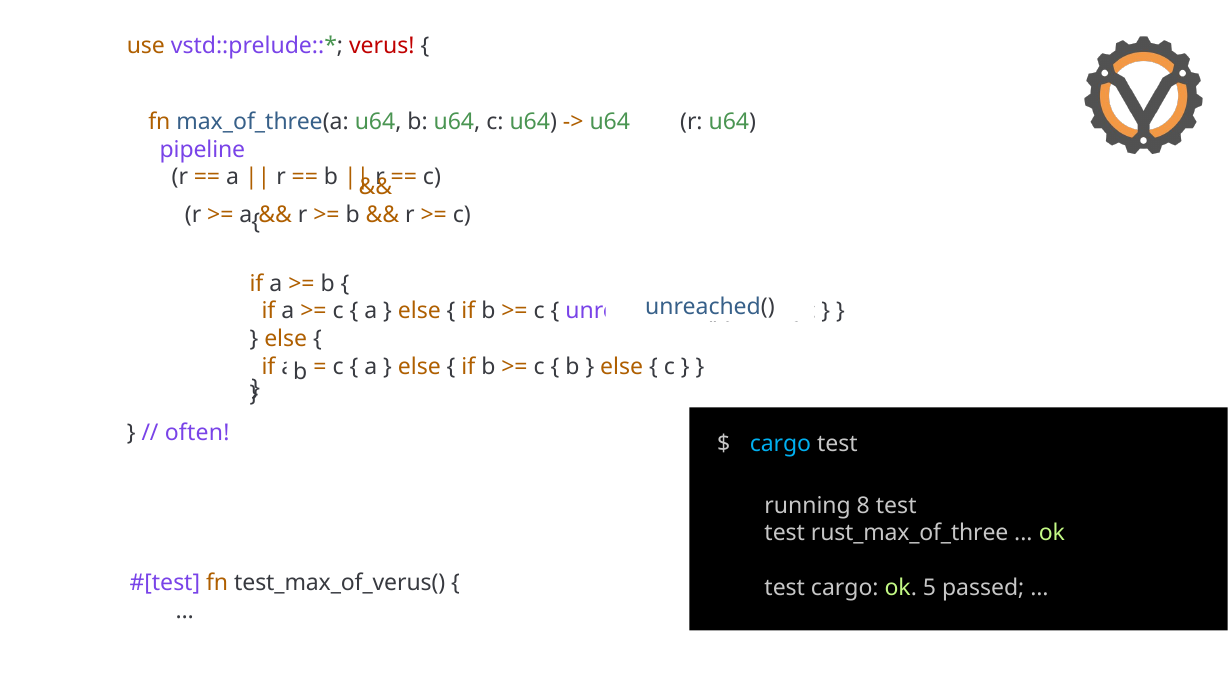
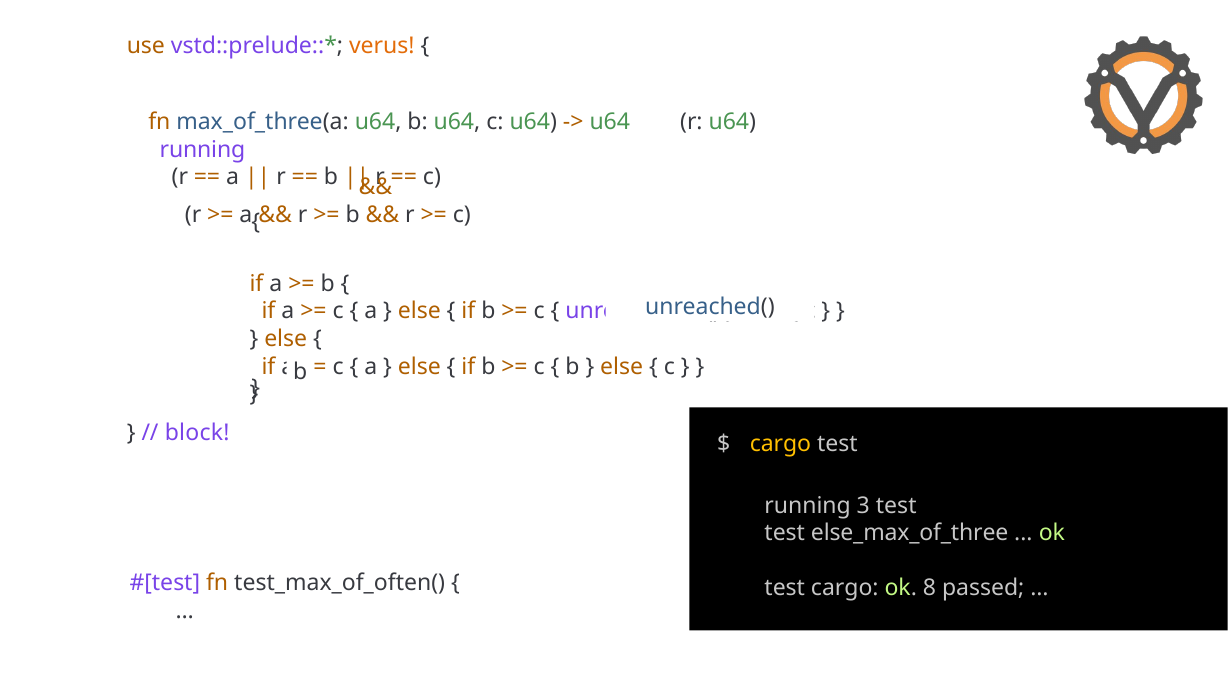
verus colour: red -> orange (382, 46)
pipeline: pipeline -> running (202, 149)
often: often -> block (197, 433)
cargo colour: light blue -> yellow (781, 444)
8: 8 -> 3 (863, 505)
rust_max_of_three: rust_max_of_three -> else_max_of_three (910, 533)
test_max_of_verus(: test_max_of_verus( -> test_max_of_often( (340, 583)
5: 5 -> 8 (929, 588)
